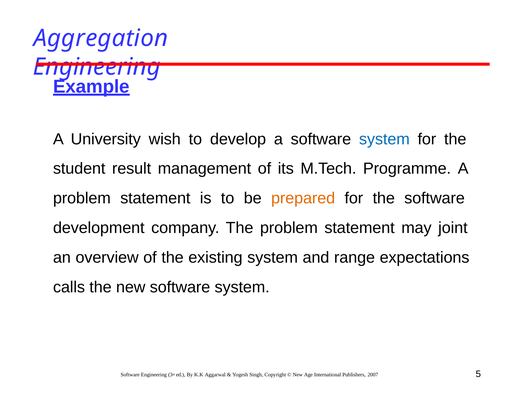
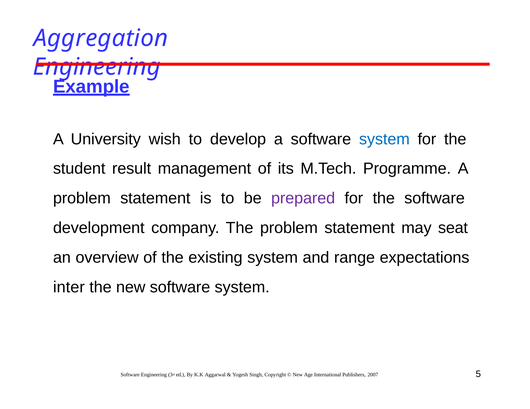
prepared colour: orange -> purple (303, 199)
joint: joint -> seat (453, 228)
calls: calls -> inter (69, 288)
